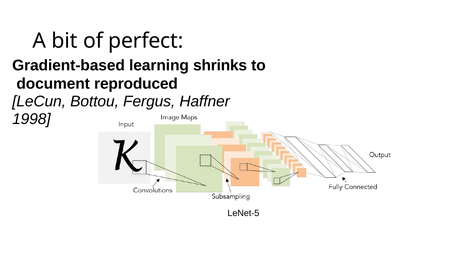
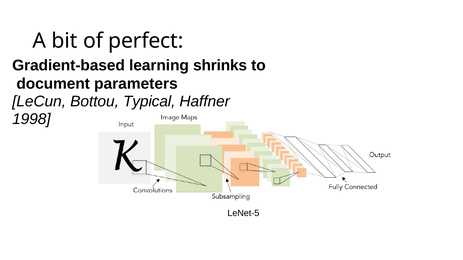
reproduced: reproduced -> parameters (136, 84)
Fergus: Fergus -> Typical (149, 102)
